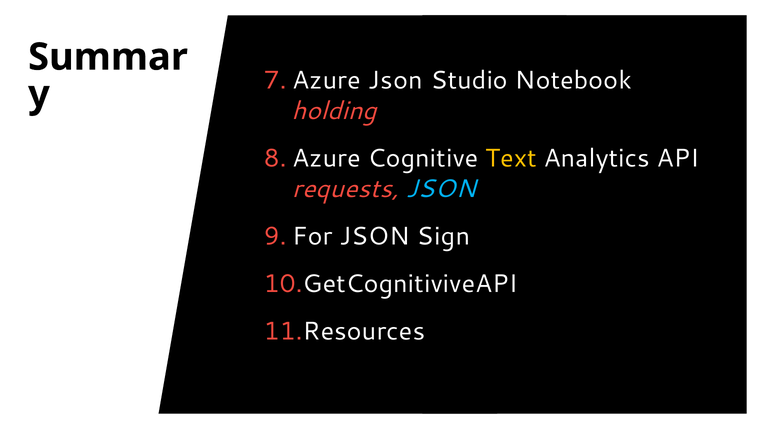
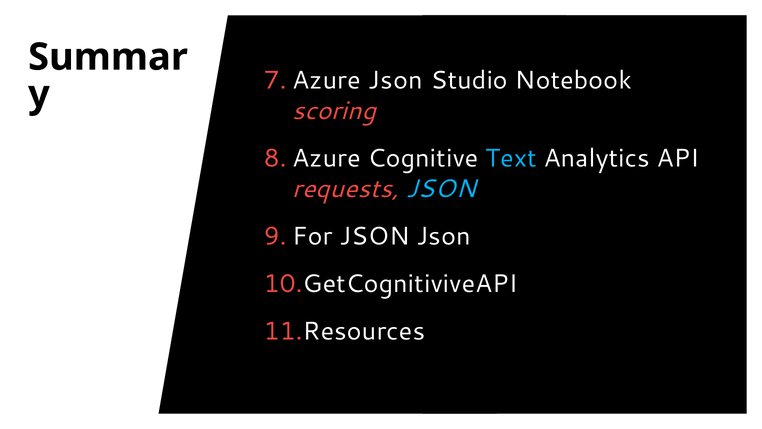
holding: holding -> scoring (334, 111)
Text colour: yellow -> light blue (511, 158)
JSON Sign: Sign -> Json (444, 236)
